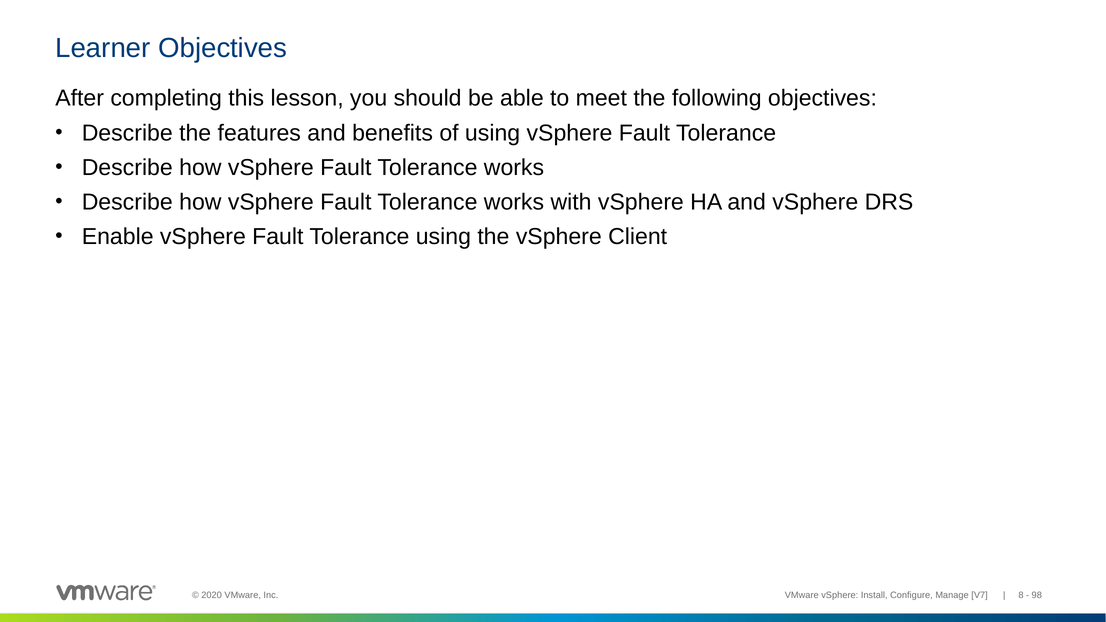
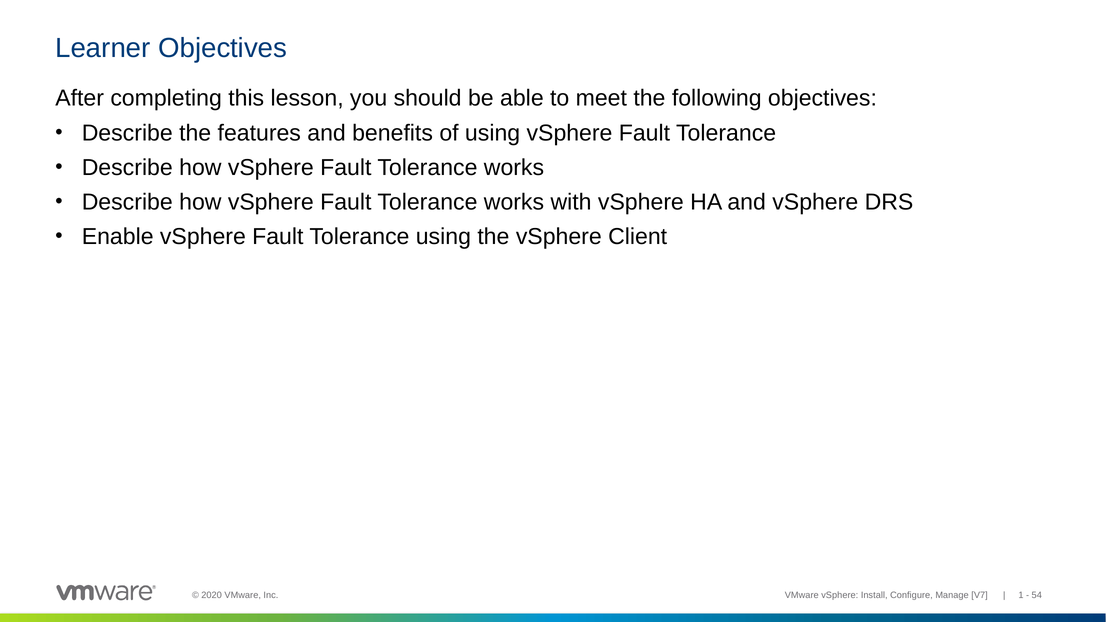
8: 8 -> 1 (1021, 595)
98: 98 -> 54 (1037, 595)
